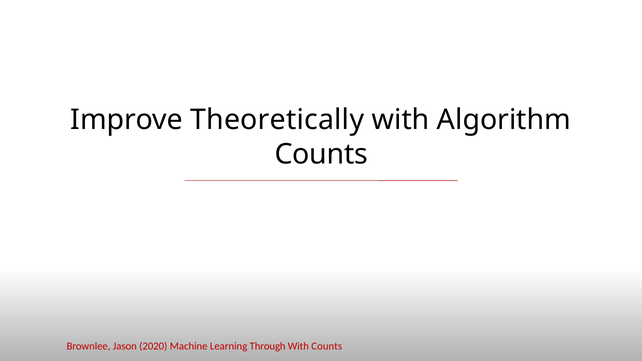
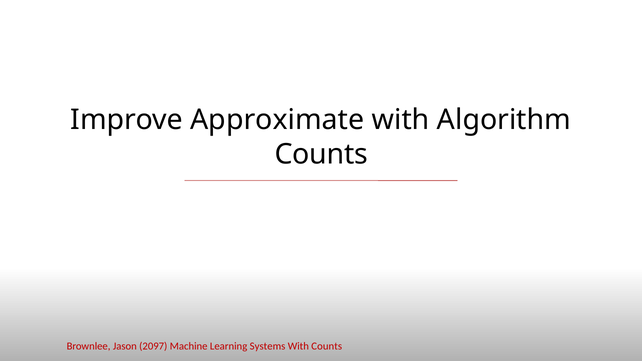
Theoretically: Theoretically -> Approximate (277, 120)
2020: 2020 -> 2097 (153, 346)
Through: Through -> Systems (268, 346)
